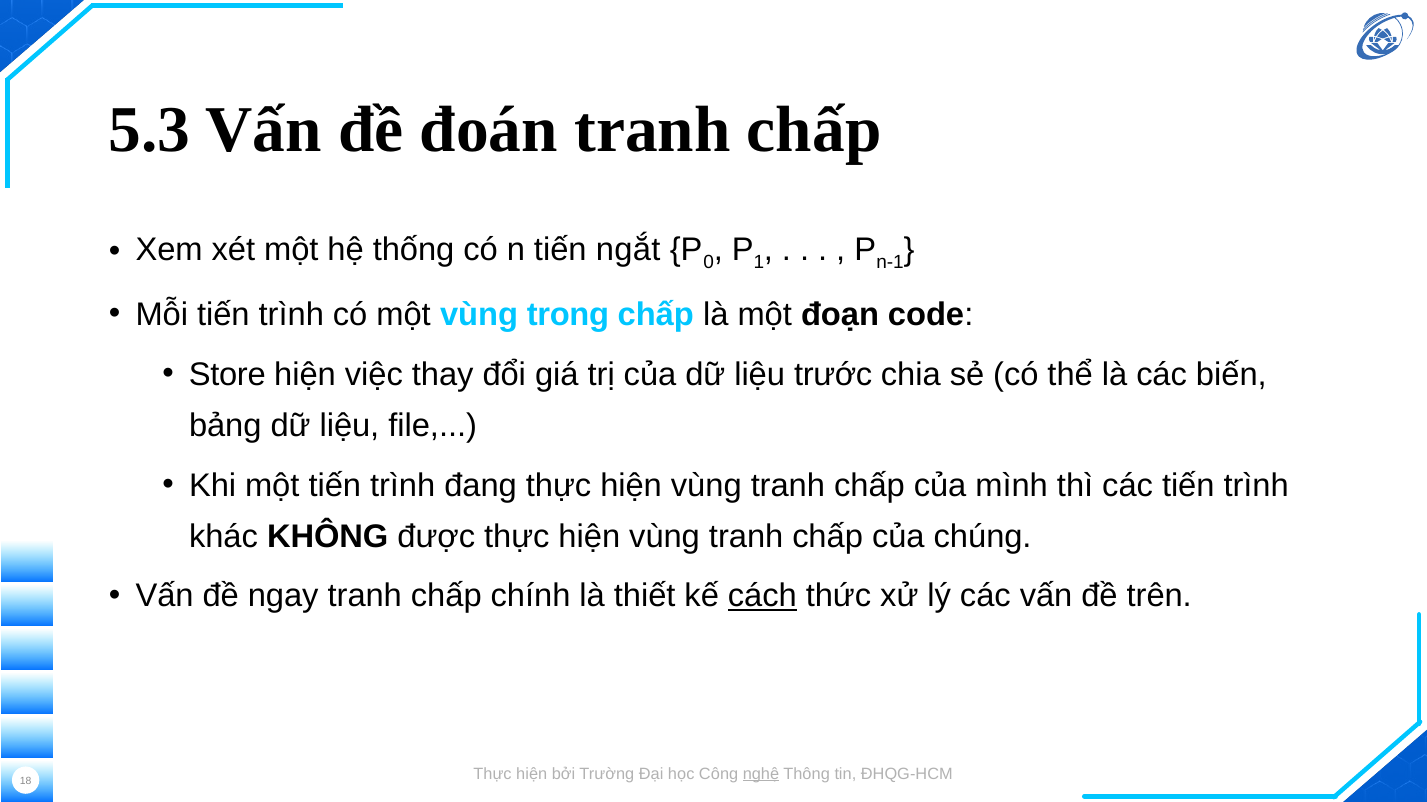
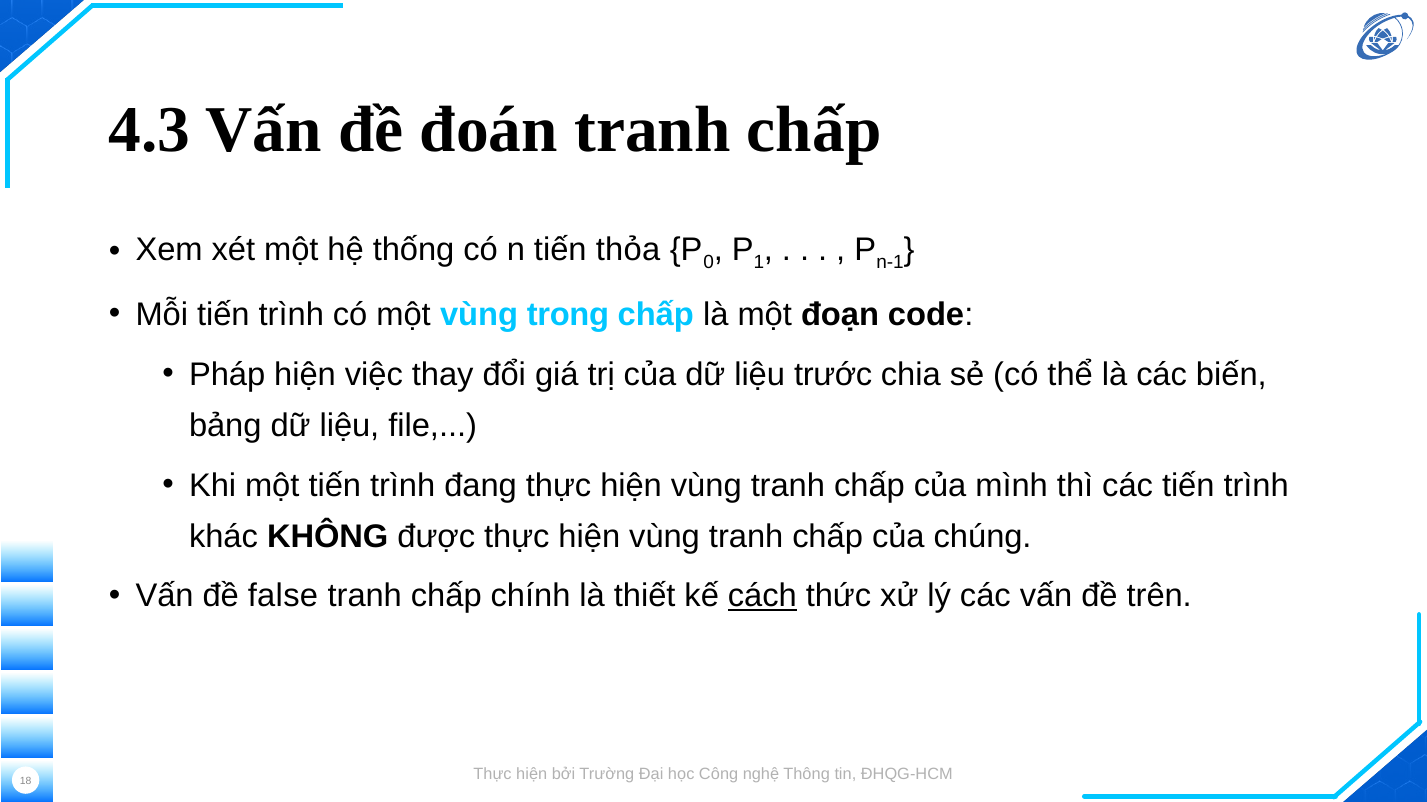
5.3: 5.3 -> 4.3 (150, 130)
ngắt: ngắt -> thỏa (628, 250)
Store: Store -> Pháp (227, 375)
ngay: ngay -> false (283, 597)
nghệ underline: present -> none (761, 774)
